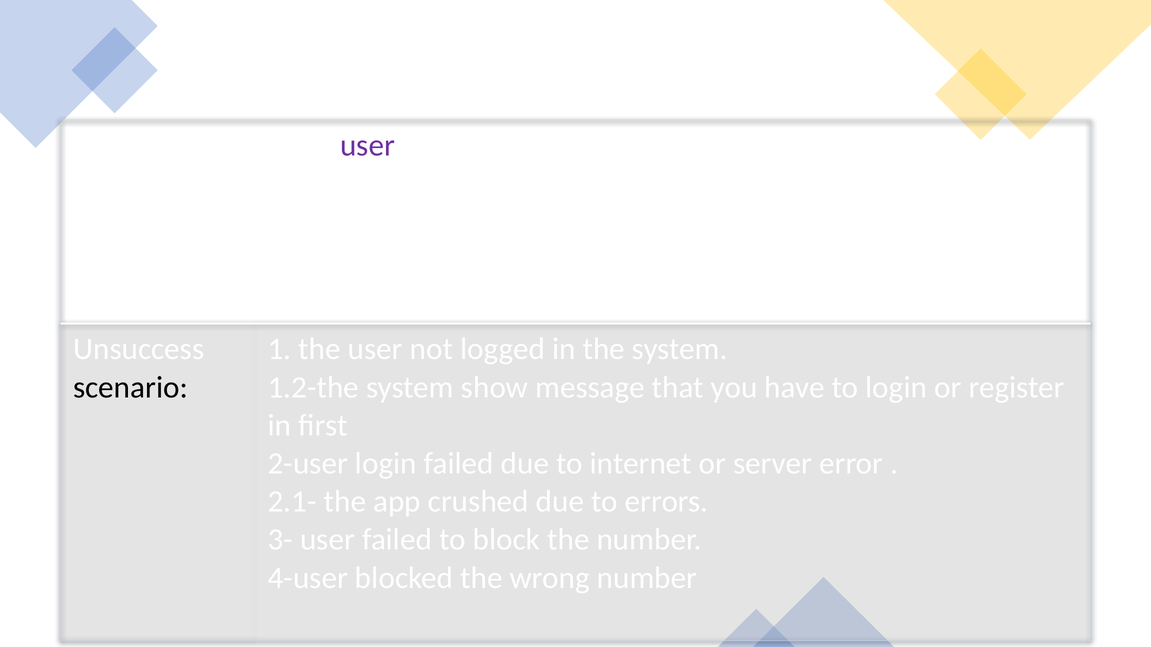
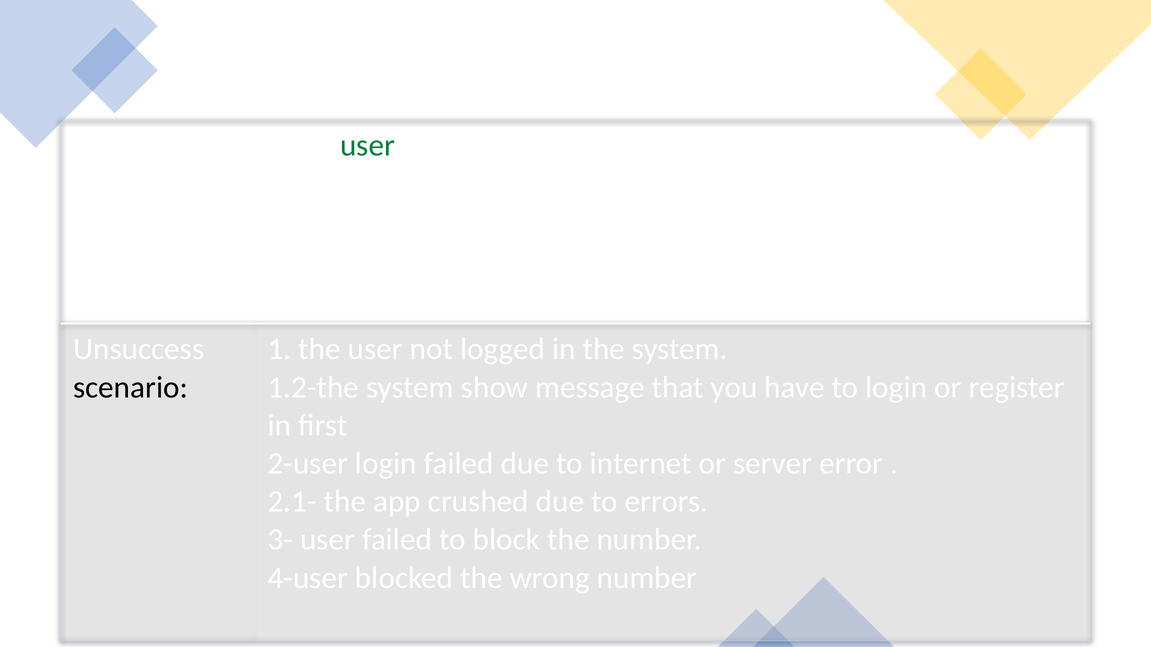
user colour: purple -> green (368, 146)
